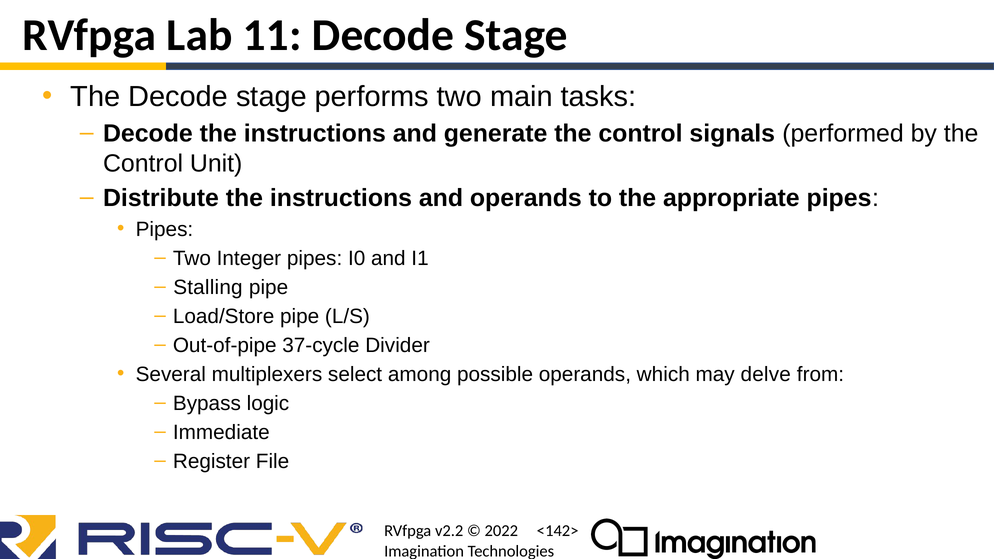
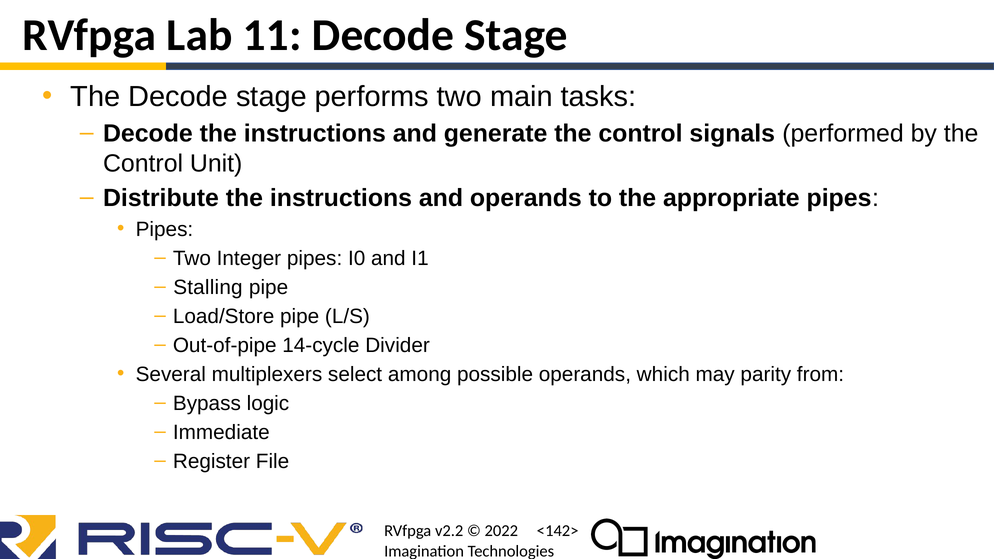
37-cycle: 37-cycle -> 14-cycle (321, 345)
delve: delve -> parity (766, 374)
